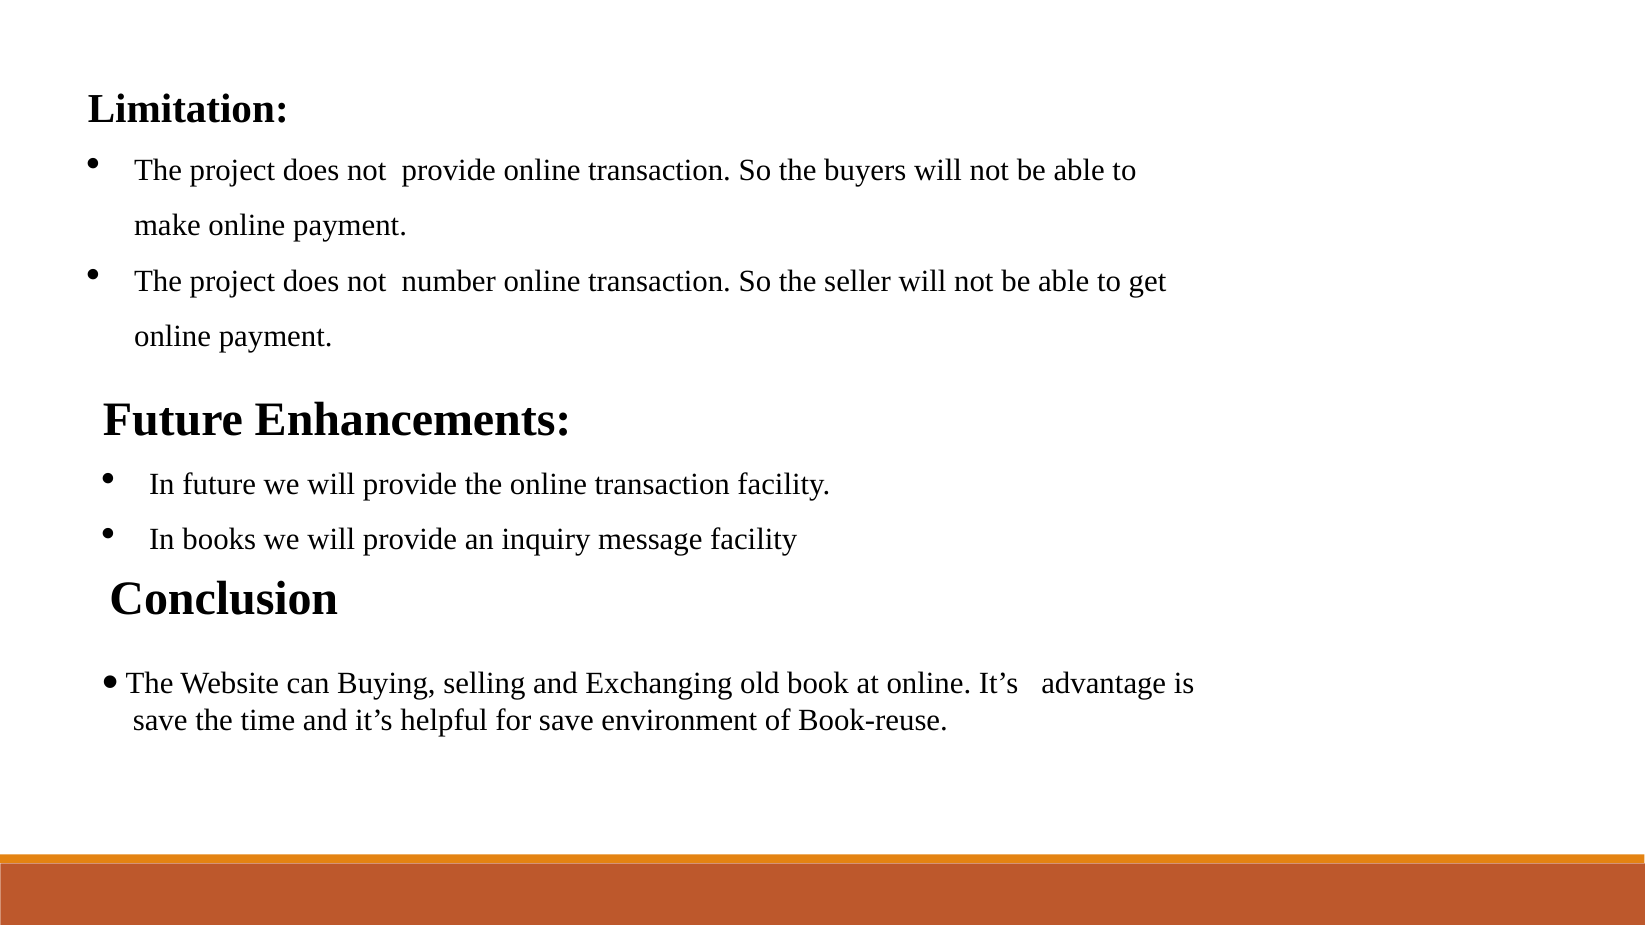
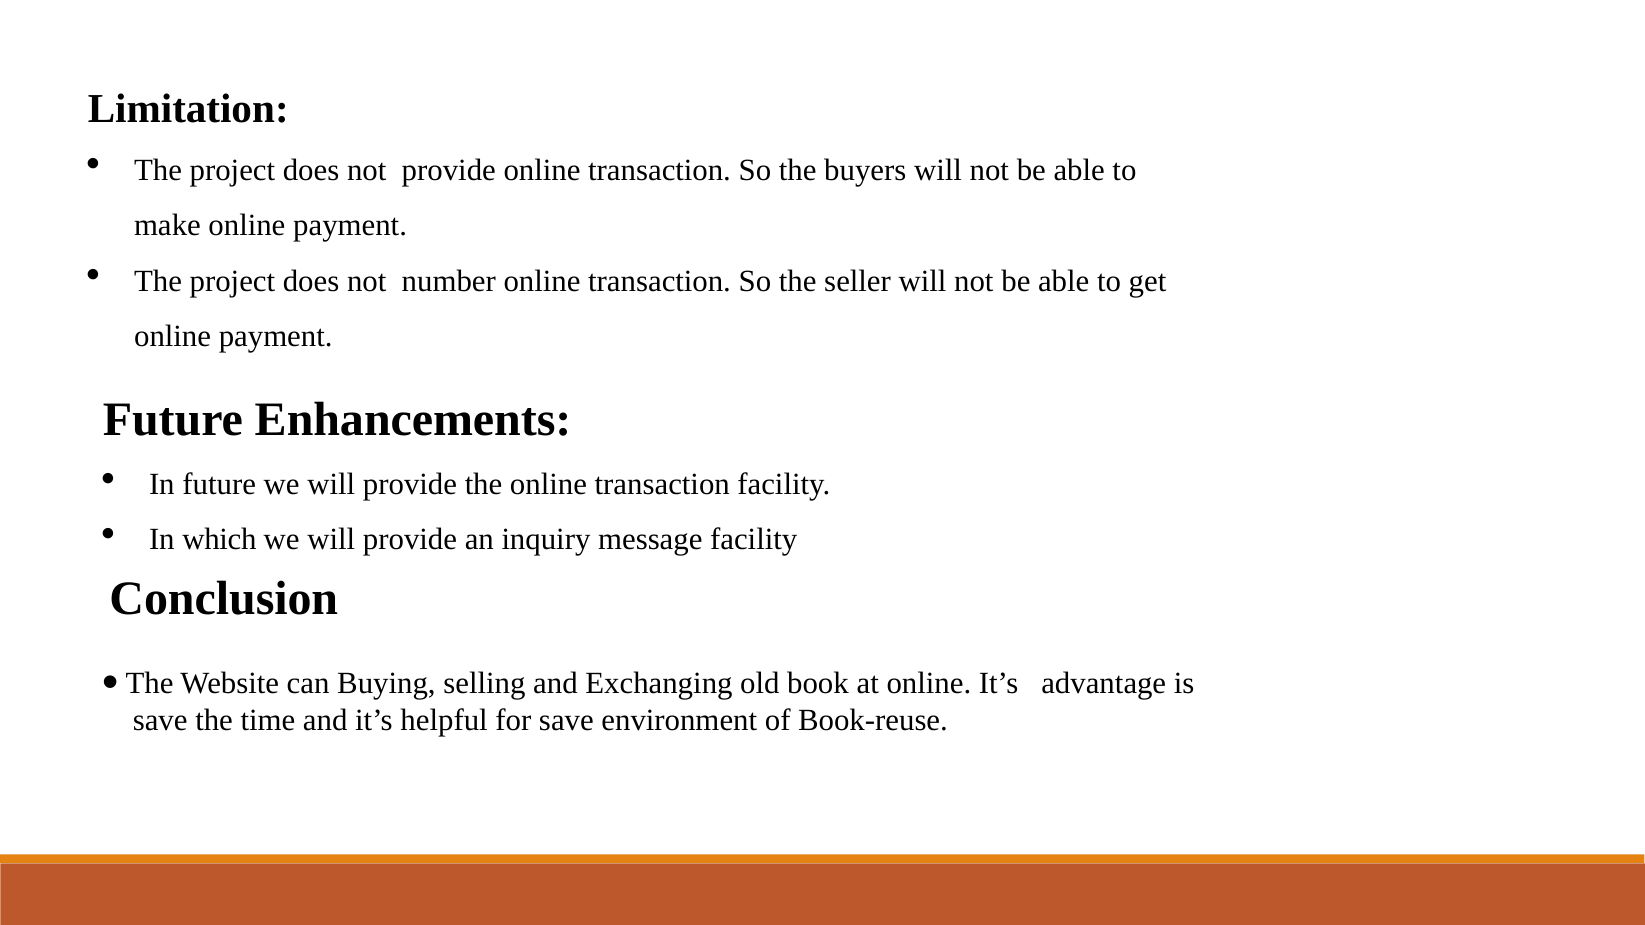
books: books -> which (219, 540)
